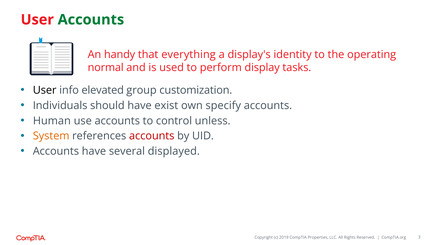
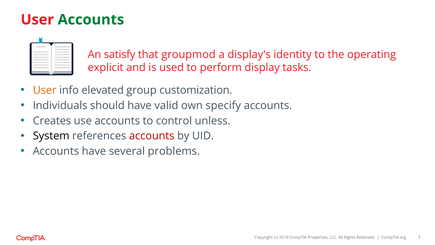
handy: handy -> satisfy (120, 54)
everything: everything -> groupmod (189, 54)
normal: normal -> explicit (106, 67)
User colour: black -> orange (45, 90)
exist: exist -> valid (166, 105)
Human: Human -> Creates (52, 121)
System colour: orange -> black (51, 136)
displayed: displayed -> problems (174, 151)
